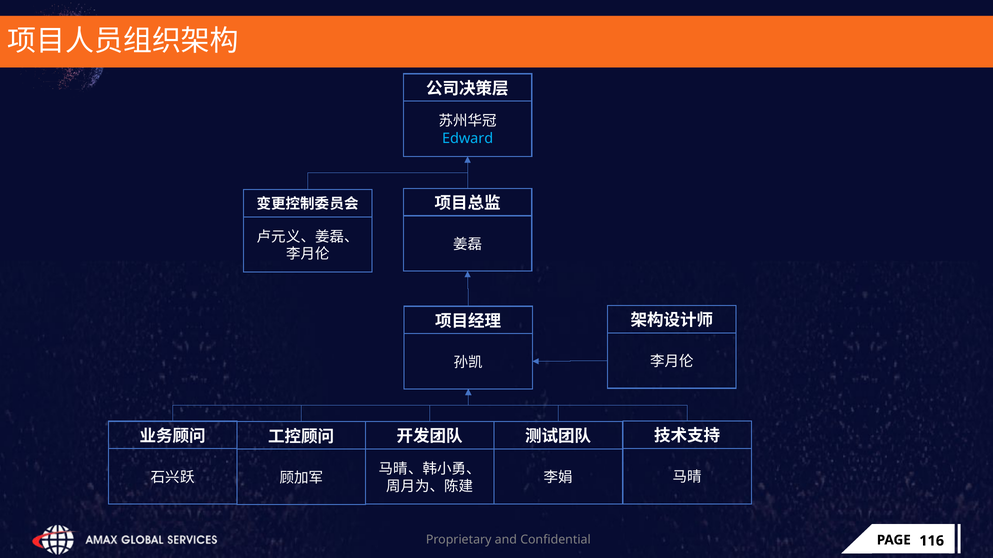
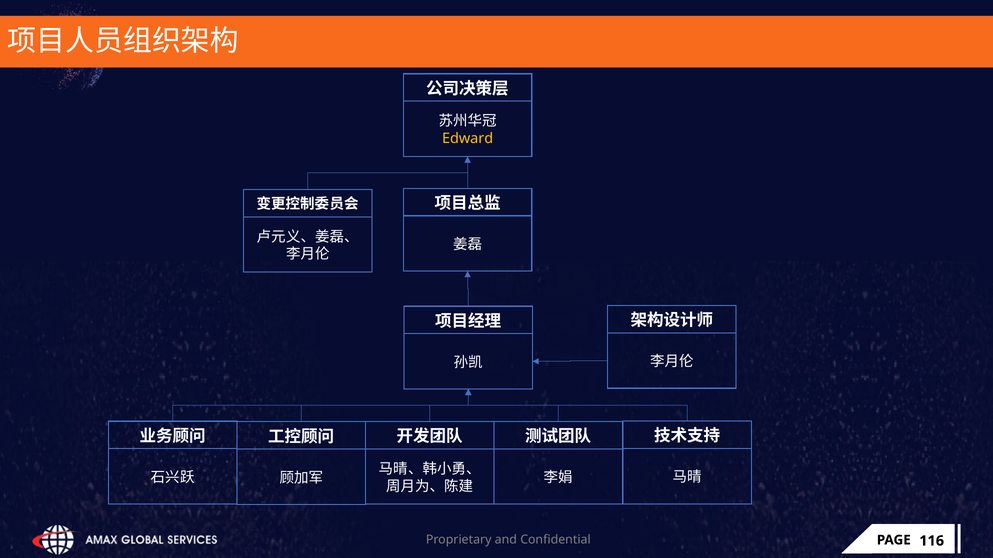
Edward colour: light blue -> yellow (468, 139)
